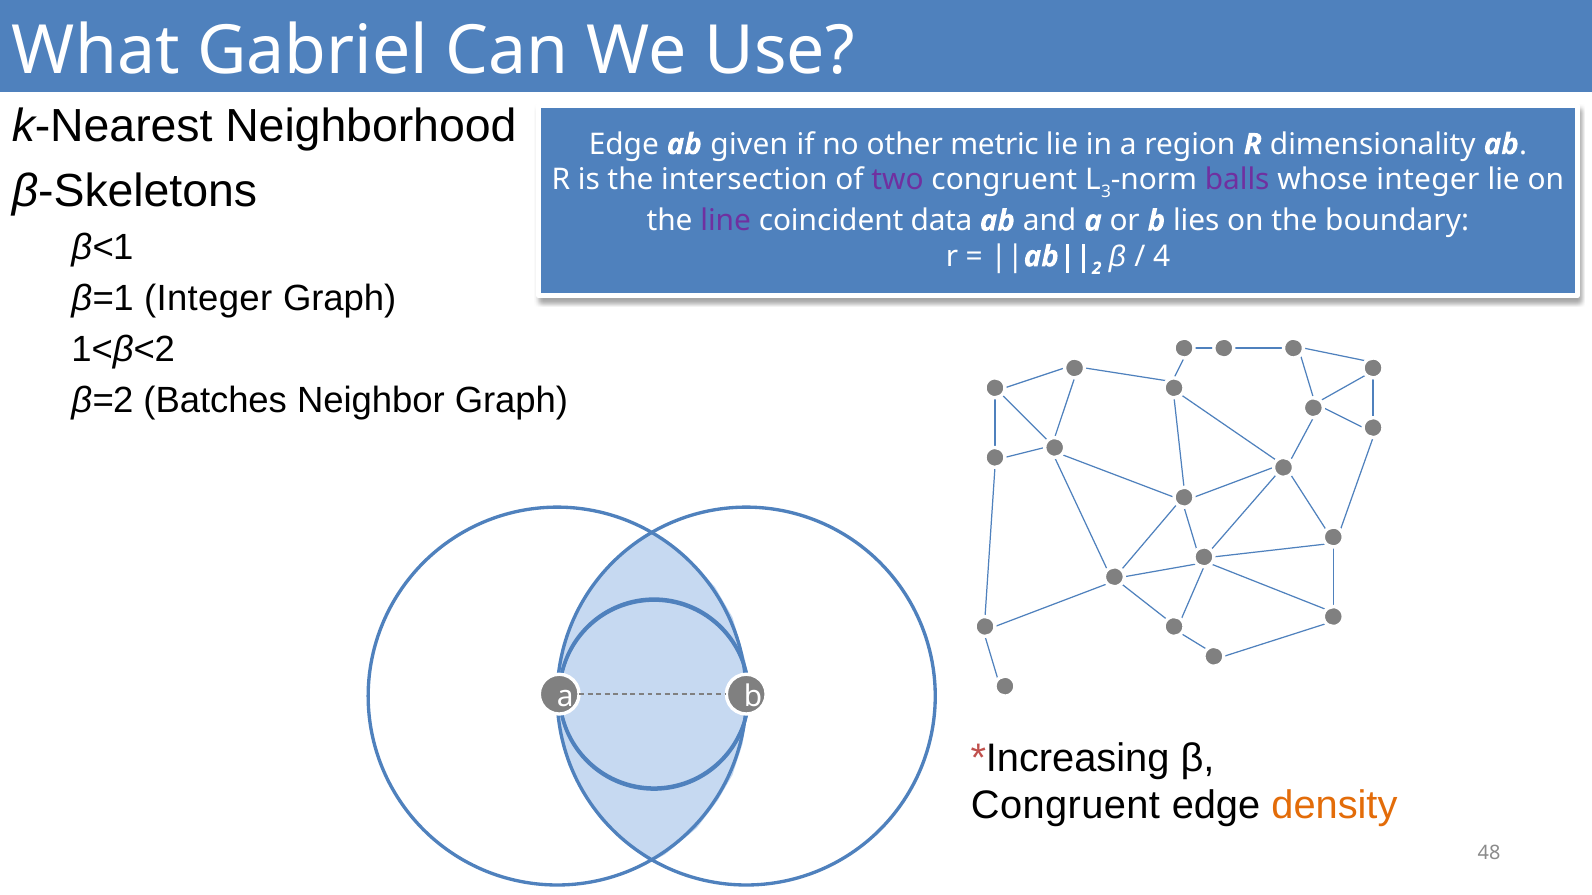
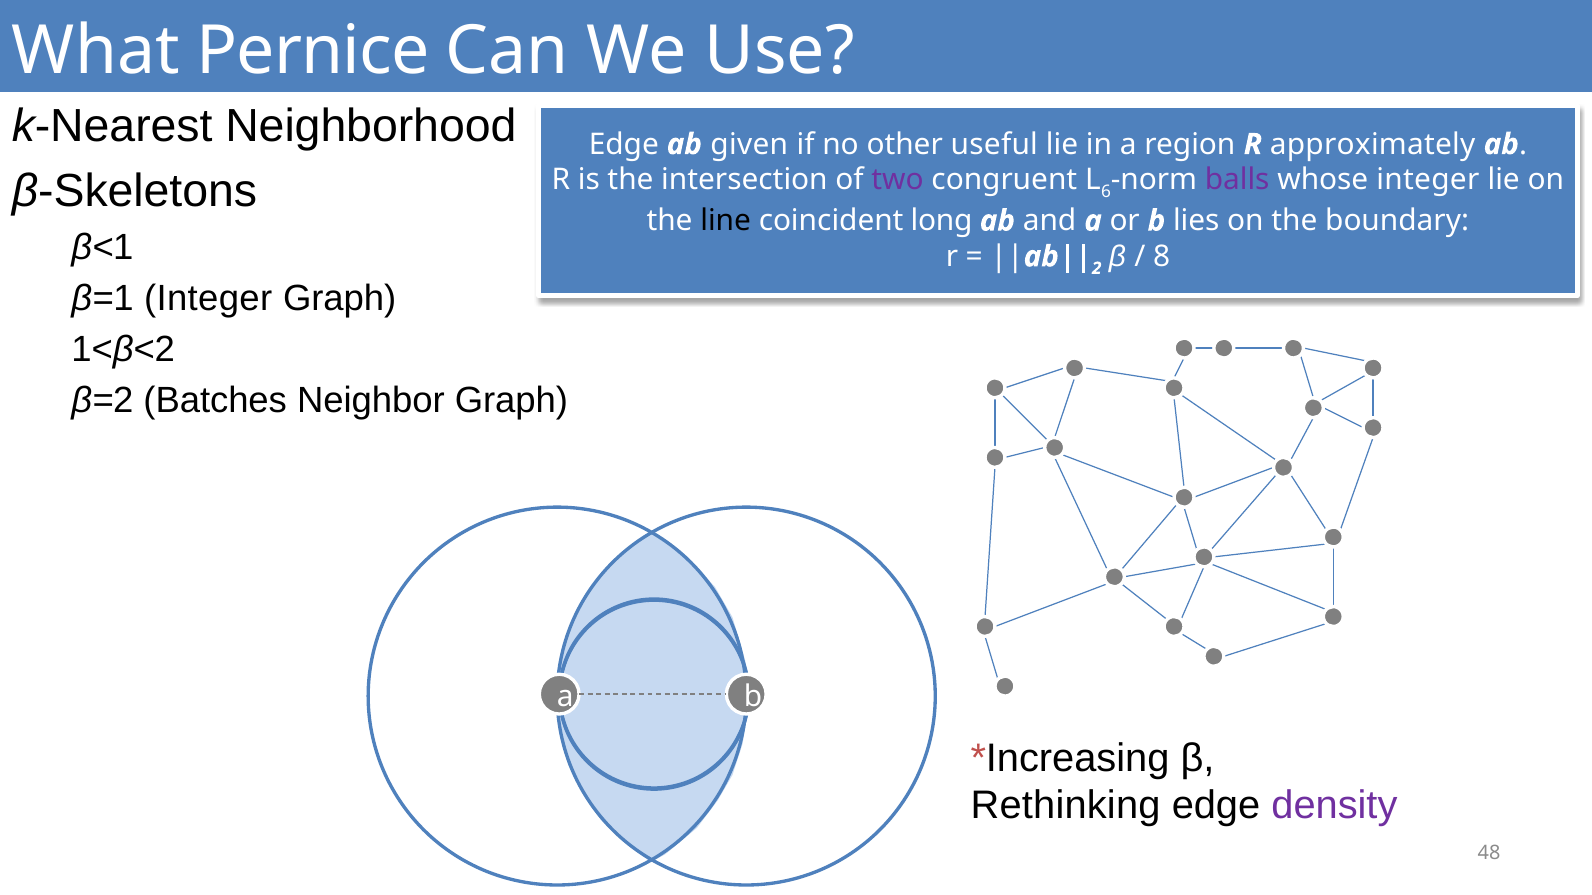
Gabriel: Gabriel -> Pernice (313, 51)
metric: metric -> useful (994, 144)
dimensionality: dimensionality -> approximately (1373, 144)
3: 3 -> 6 (1106, 192)
line colour: purple -> black (726, 221)
data: data -> long (942, 221)
4: 4 -> 8 (1162, 257)
Congruent: Congruent -> Rethinking (1066, 806)
density colour: orange -> purple (1334, 806)
